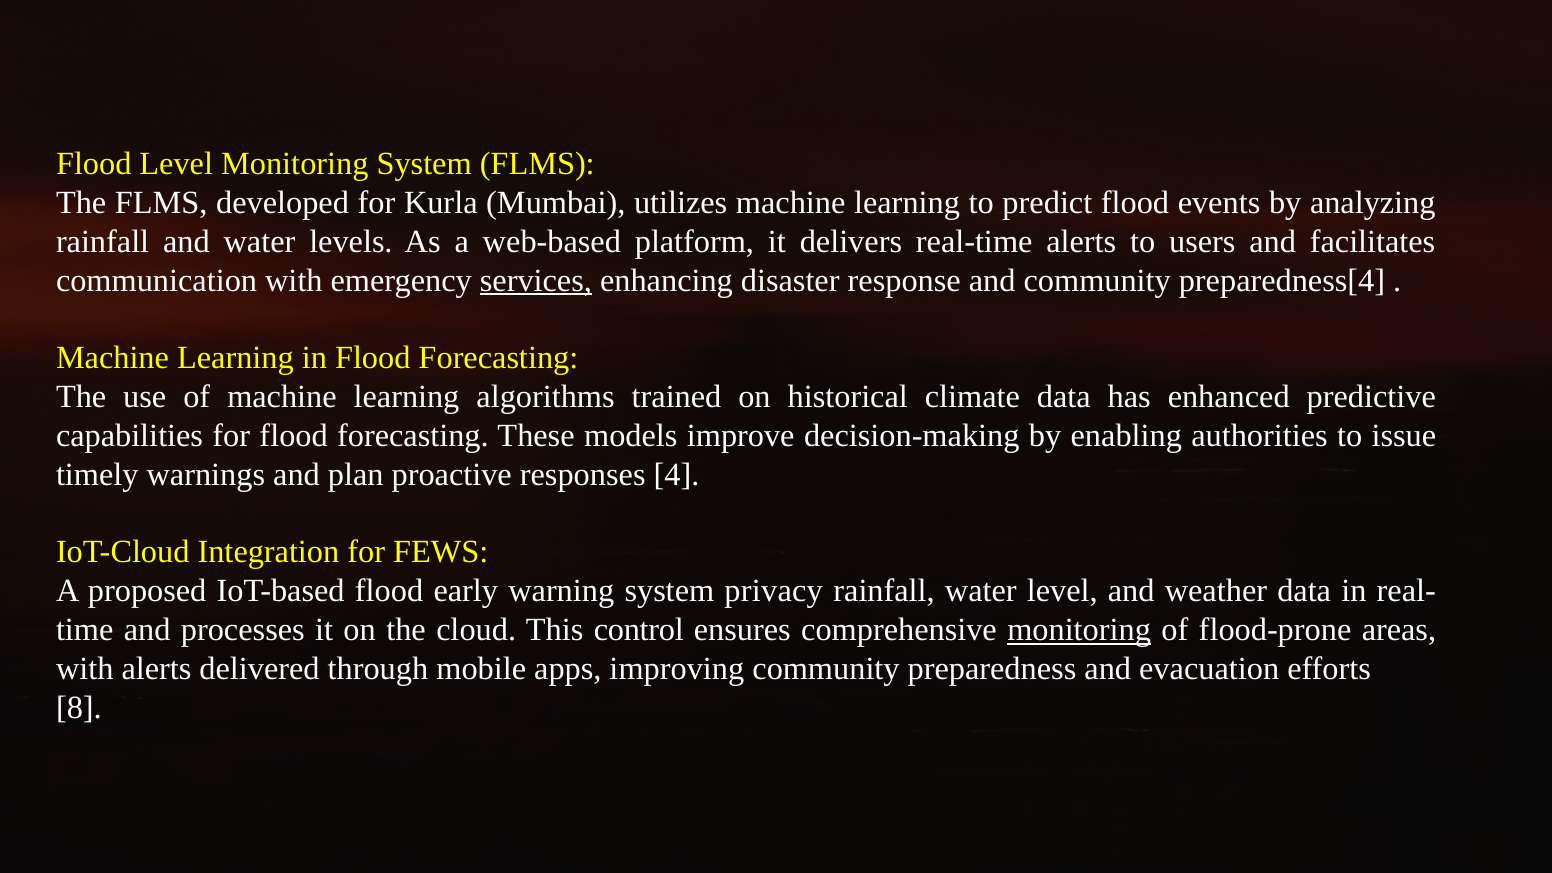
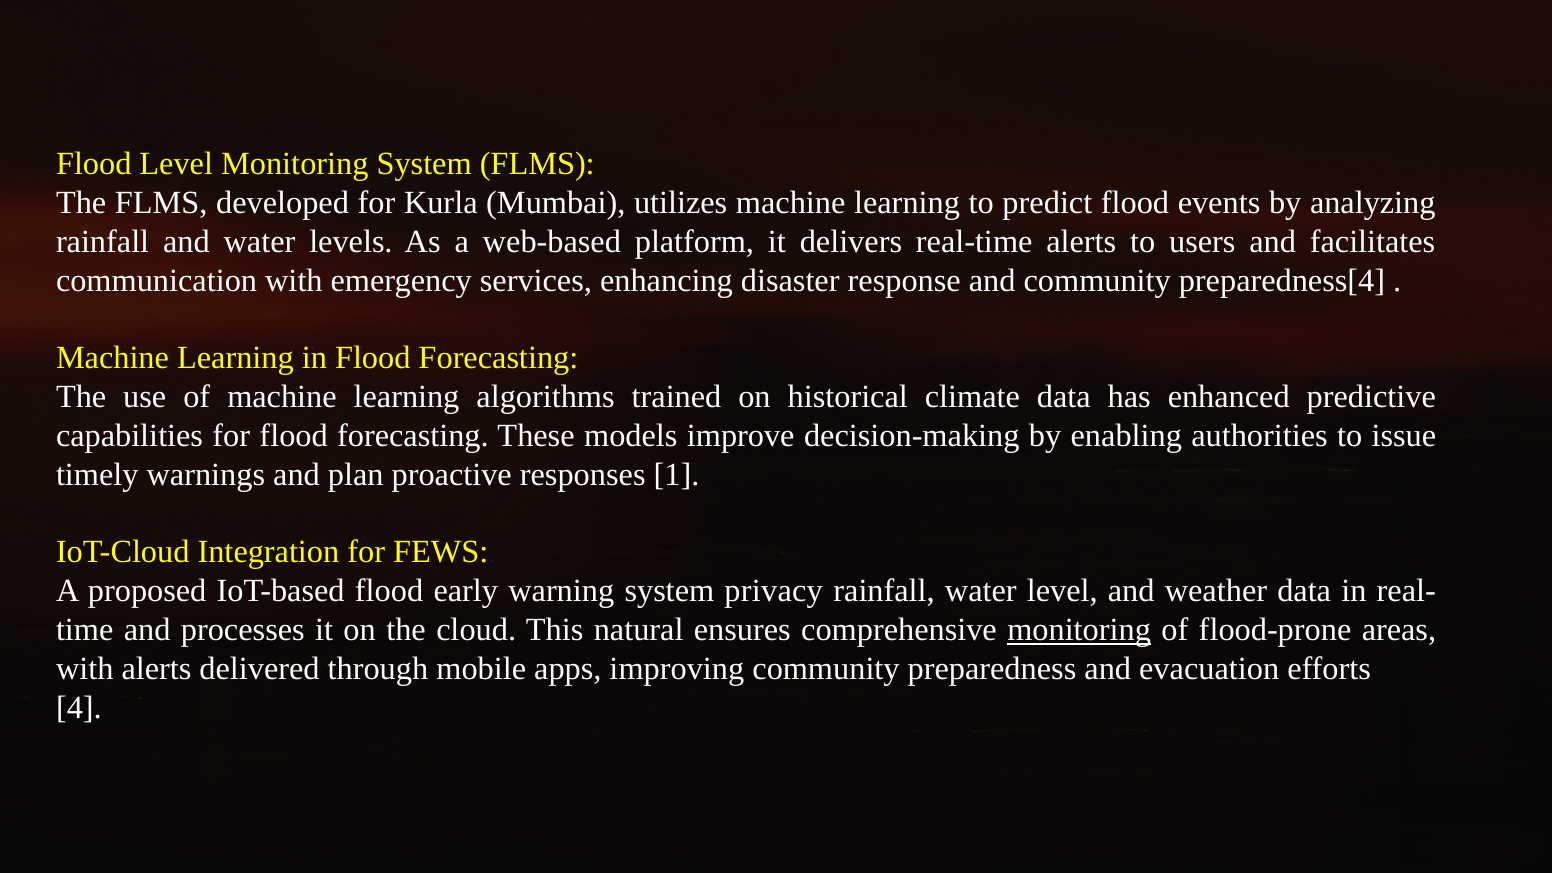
services underline: present -> none (536, 281)
4: 4 -> 1 (677, 475)
control: control -> natural (639, 630)
8: 8 -> 4 (79, 707)
